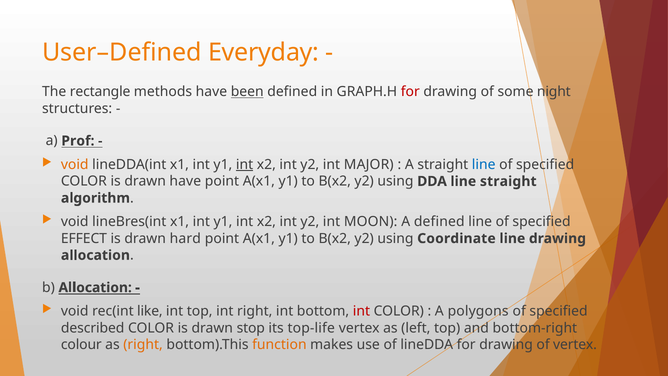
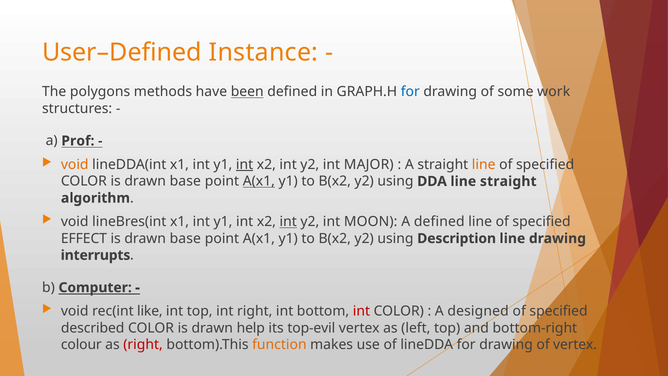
Everyday: Everyday -> Instance (263, 53)
rectangle: rectangle -> polygons (100, 92)
for colour: red -> blue (410, 92)
night: night -> work (554, 92)
line colour: blue -> orange (484, 164)
COLOR is drawn have: have -> base (185, 181)
A(x1 underline: none -> present (259, 181)
int underline: none -> present (288, 222)
hard: hard -> base (185, 238)
Coordinate: Coordinate -> Description (457, 238)
allocation: allocation -> interrupts (96, 255)
b Allocation: Allocation -> Computer (95, 287)
polygons: polygons -> designed (478, 311)
stop: stop -> help (251, 328)
top-life: top-life -> top-evil (311, 328)
right colour: orange -> red (143, 345)
